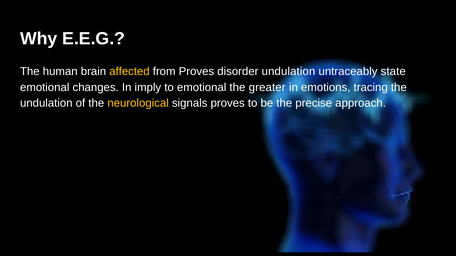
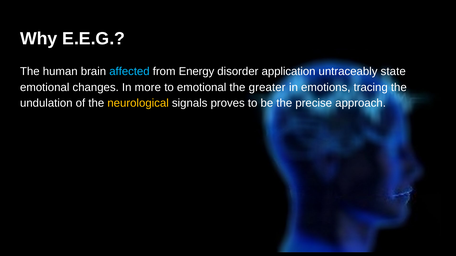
affected colour: yellow -> light blue (129, 72)
from Proves: Proves -> Energy (196, 72)
disorder undulation: undulation -> application (289, 72)
imply: imply -> more (148, 87)
